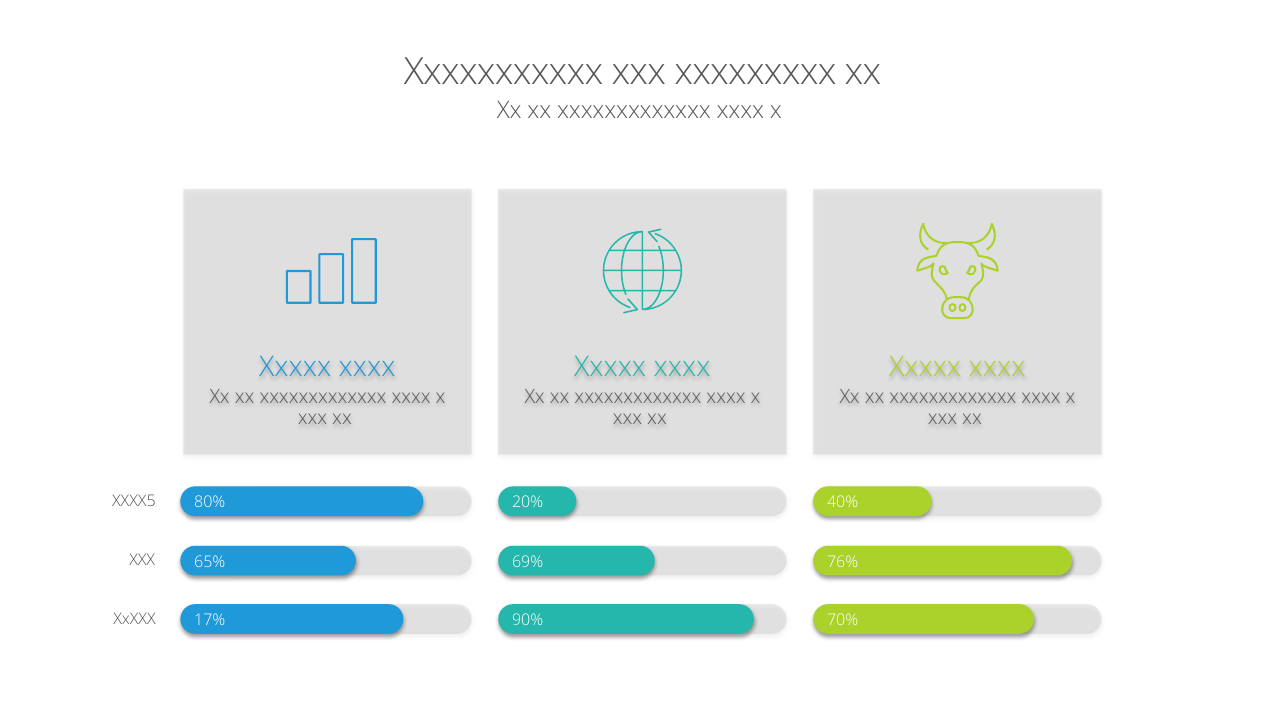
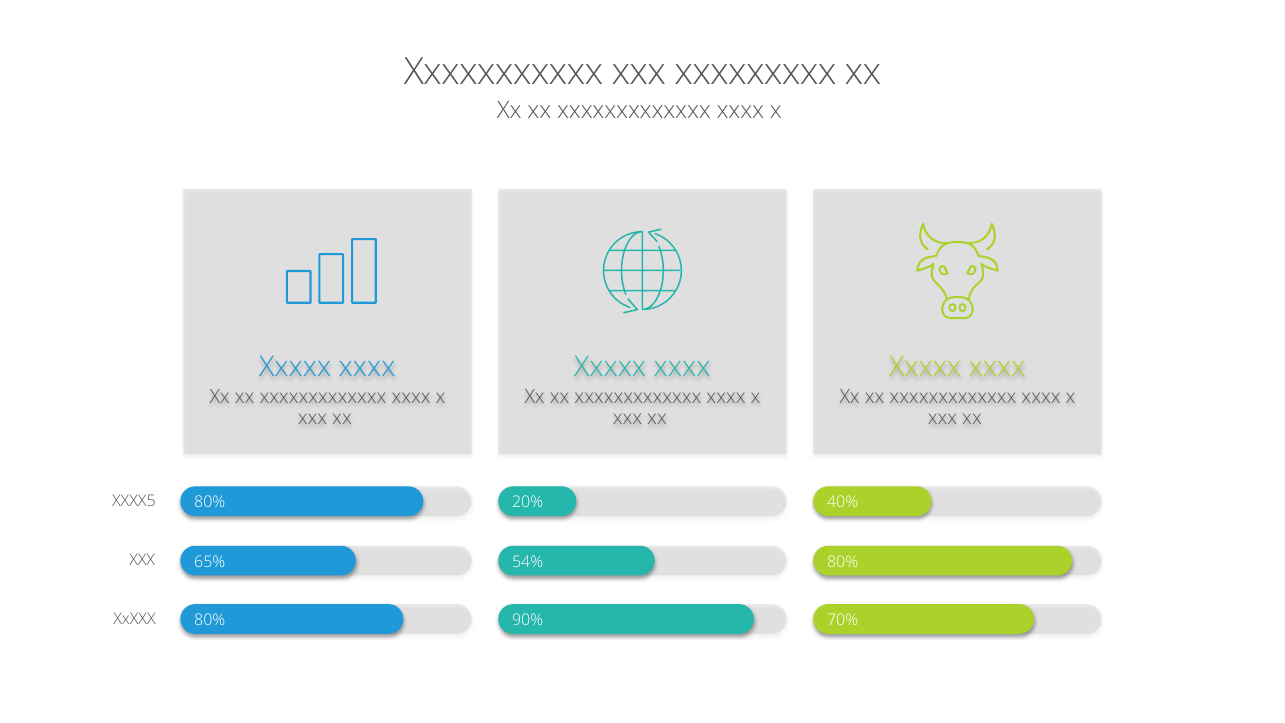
69%: 69% -> 54% (528, 562)
76%: 76% -> 80% (843, 562)
17%: 17% -> 80% (210, 620)
